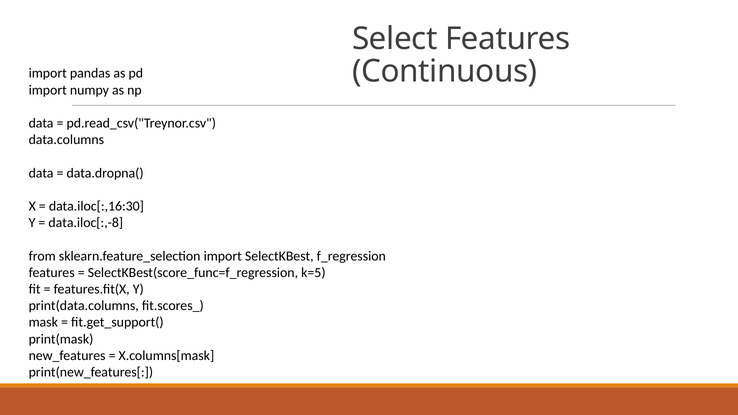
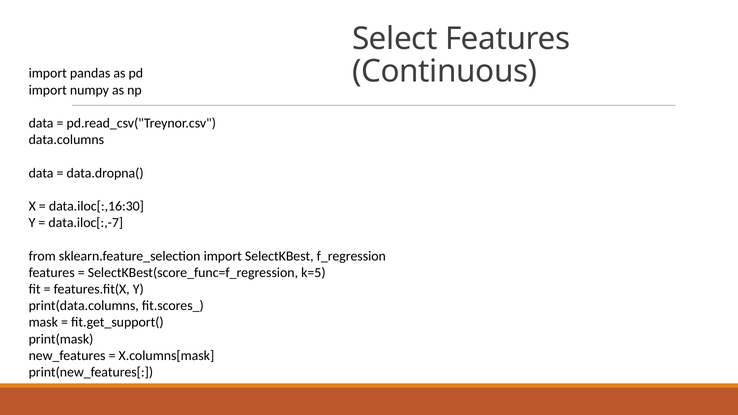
data.iloc[:,-8: data.iloc[:,-8 -> data.iloc[:,-7 (86, 223)
